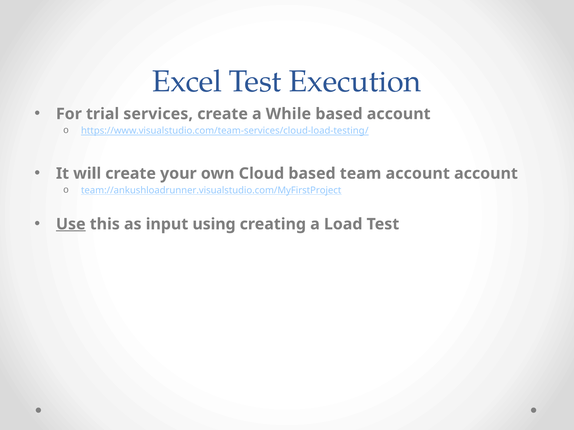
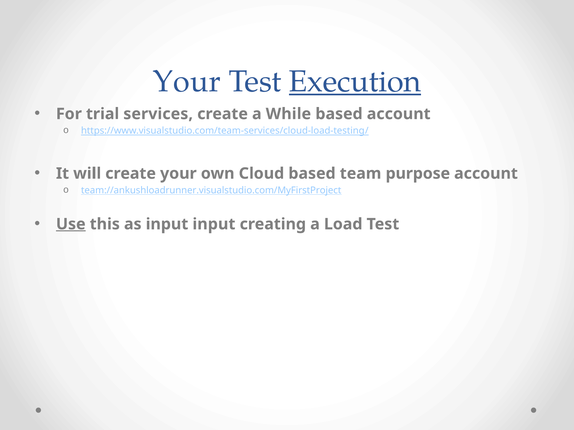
Excel: Excel -> Your (187, 82)
Execution underline: none -> present (355, 82)
team account: account -> purpose (418, 174)
input using: using -> input (214, 224)
